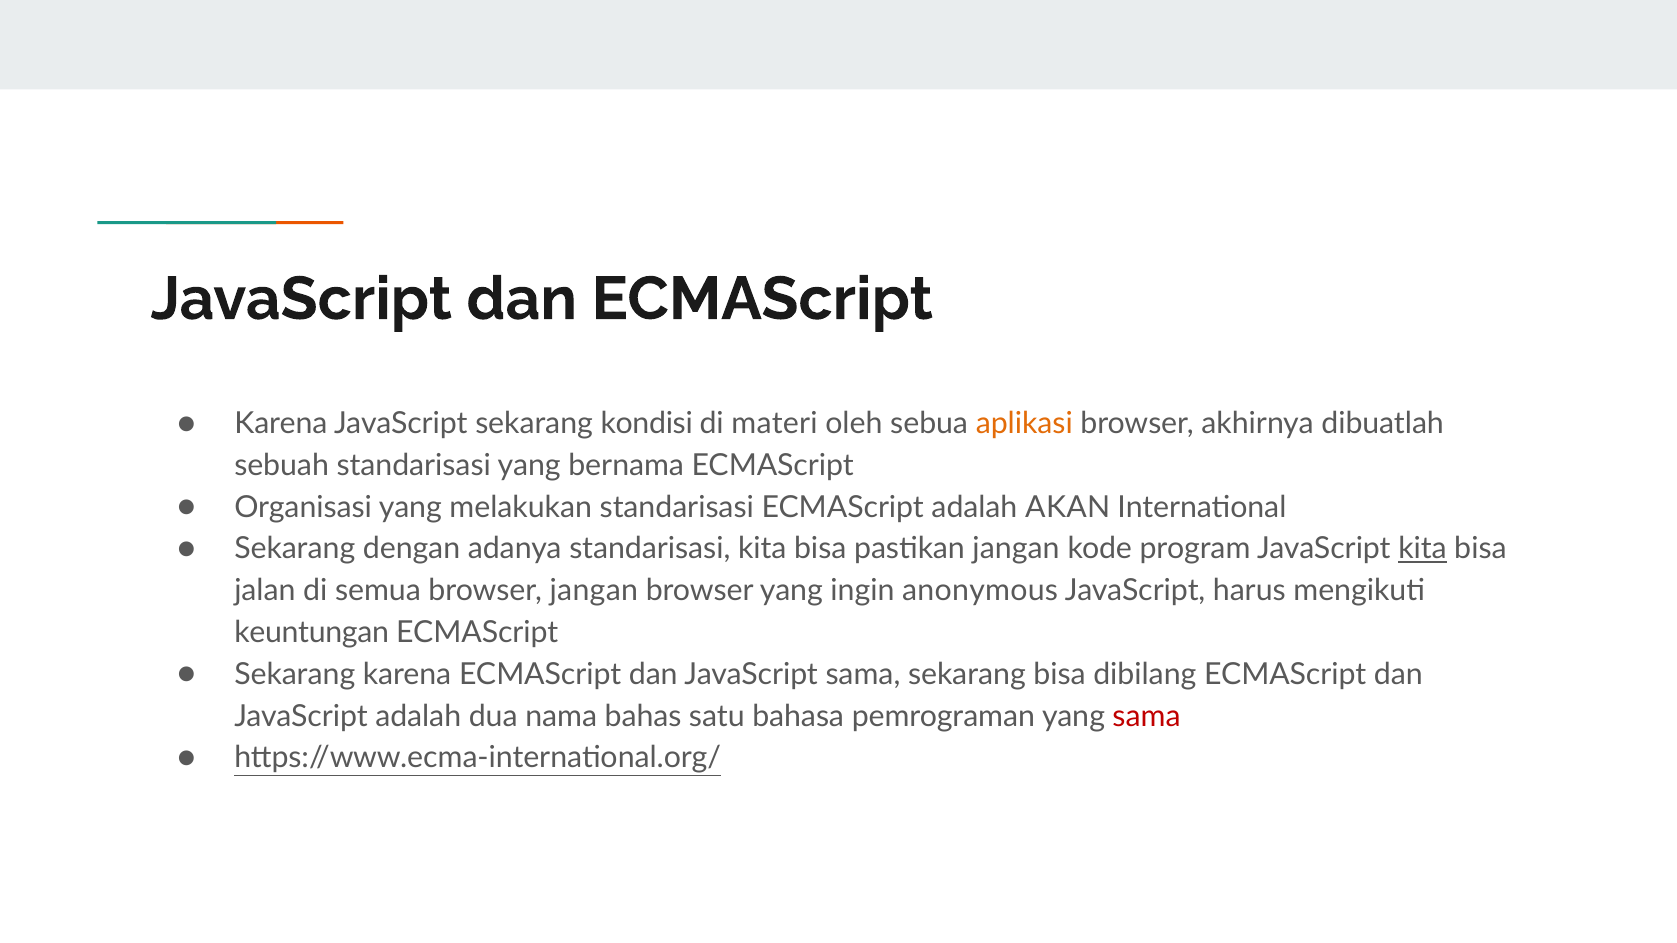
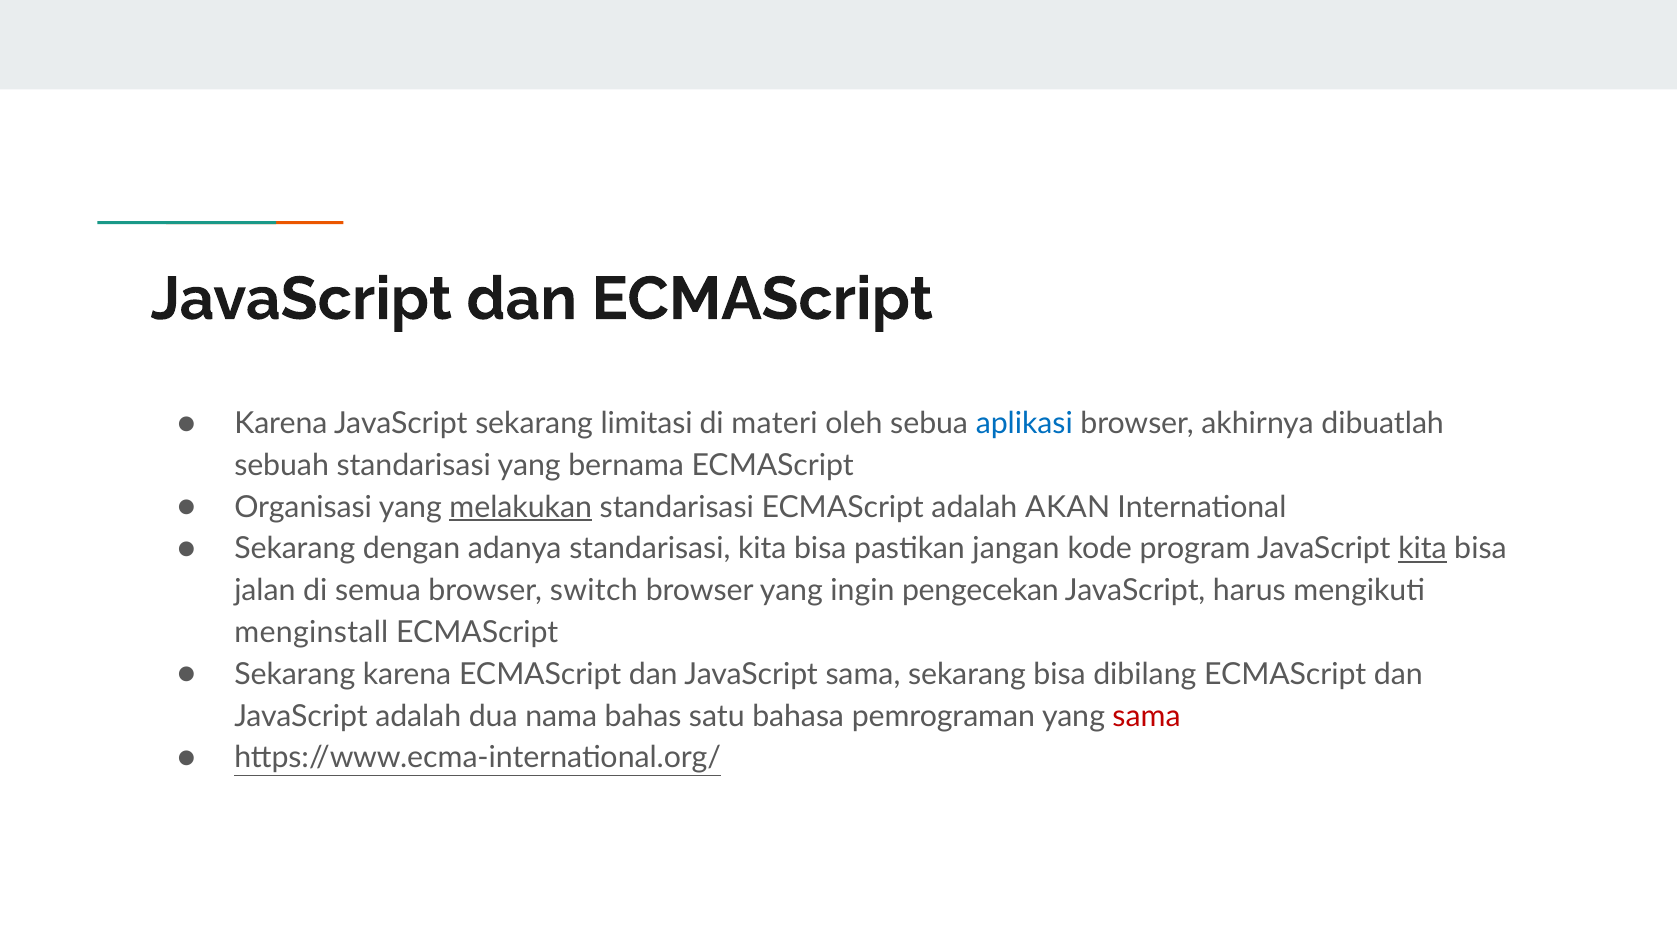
kondisi: kondisi -> limitasi (647, 424)
aplikasi colour: orange -> blue (1024, 424)
melakukan underline: none -> present (521, 507)
browser jangan: jangan -> switch (594, 591)
anonymous: anonymous -> pengecekan (980, 591)
keuntungan: keuntungan -> menginstall (311, 633)
